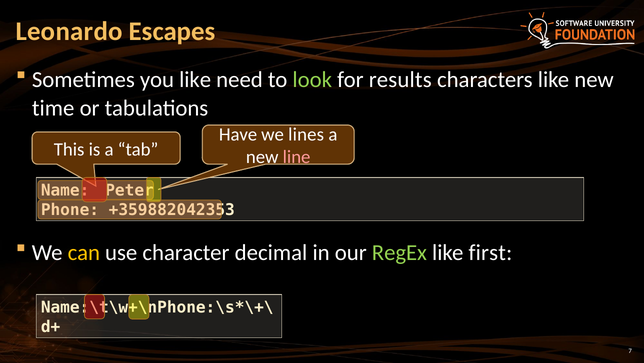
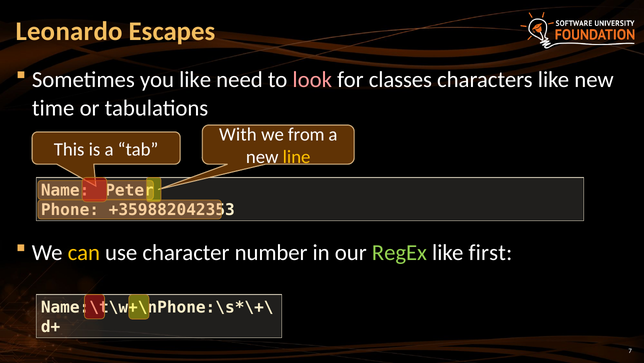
look colour: light green -> pink (312, 79)
results: results -> classes (400, 79)
Have: Have -> With (238, 134)
lines: lines -> from (306, 134)
line colour: pink -> yellow (297, 157)
decimal: decimal -> number (271, 252)
